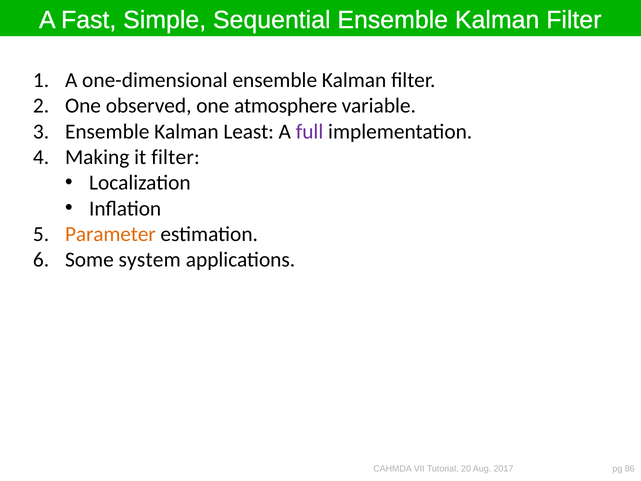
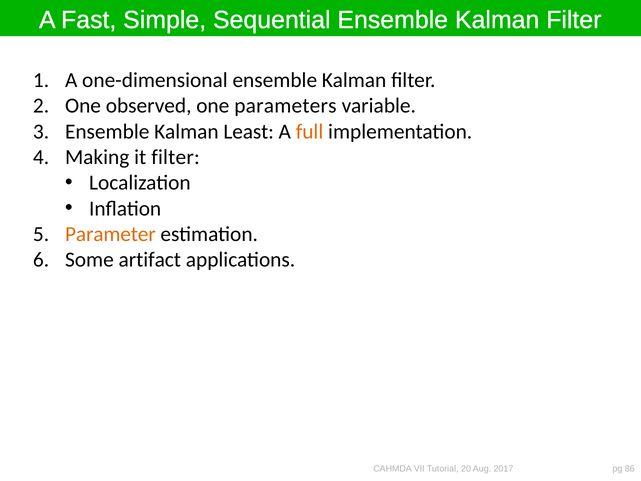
atmosphere: atmosphere -> parameters (285, 106)
full colour: purple -> orange (310, 131)
system: system -> artifact (150, 260)
